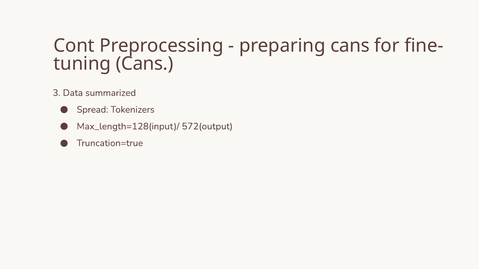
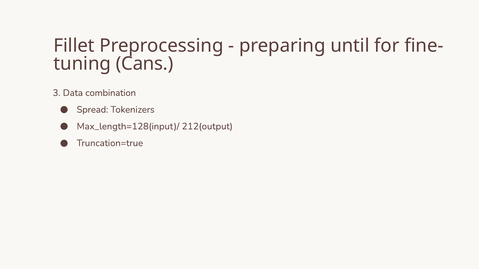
Cont: Cont -> Fillet (74, 46)
preparing cans: cans -> until (350, 46)
summarized: summarized -> combination (111, 93)
572(output: 572(output -> 212(output (207, 127)
